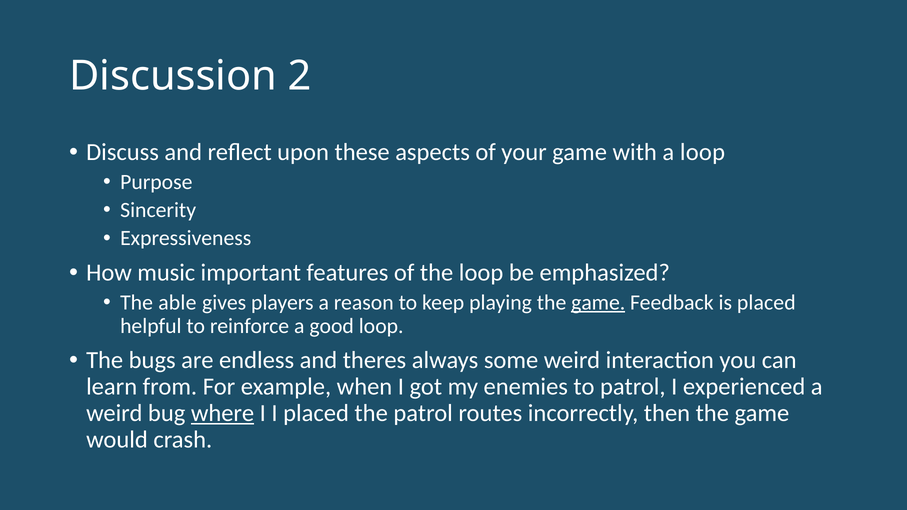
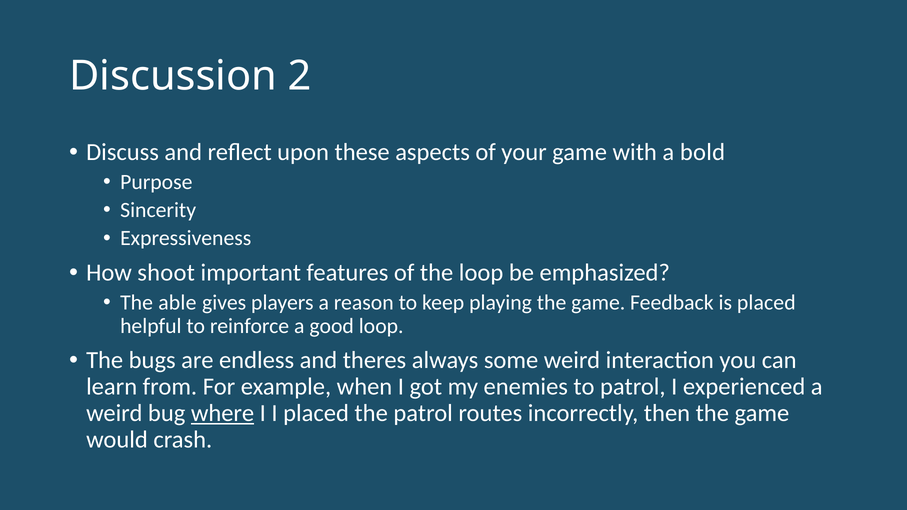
a loop: loop -> bold (703, 152)
music: music -> shoot (166, 273)
game underline: present -> none (598, 303)
